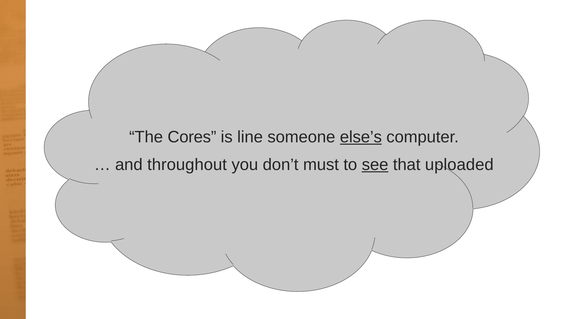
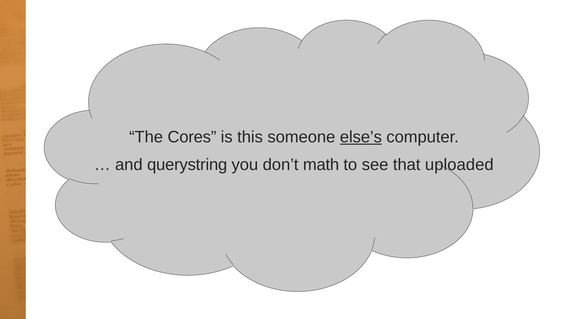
line: line -> this (250, 137)
throughout: throughout -> querystring (187, 165)
must: must -> math (321, 165)
see underline: present -> none (375, 165)
